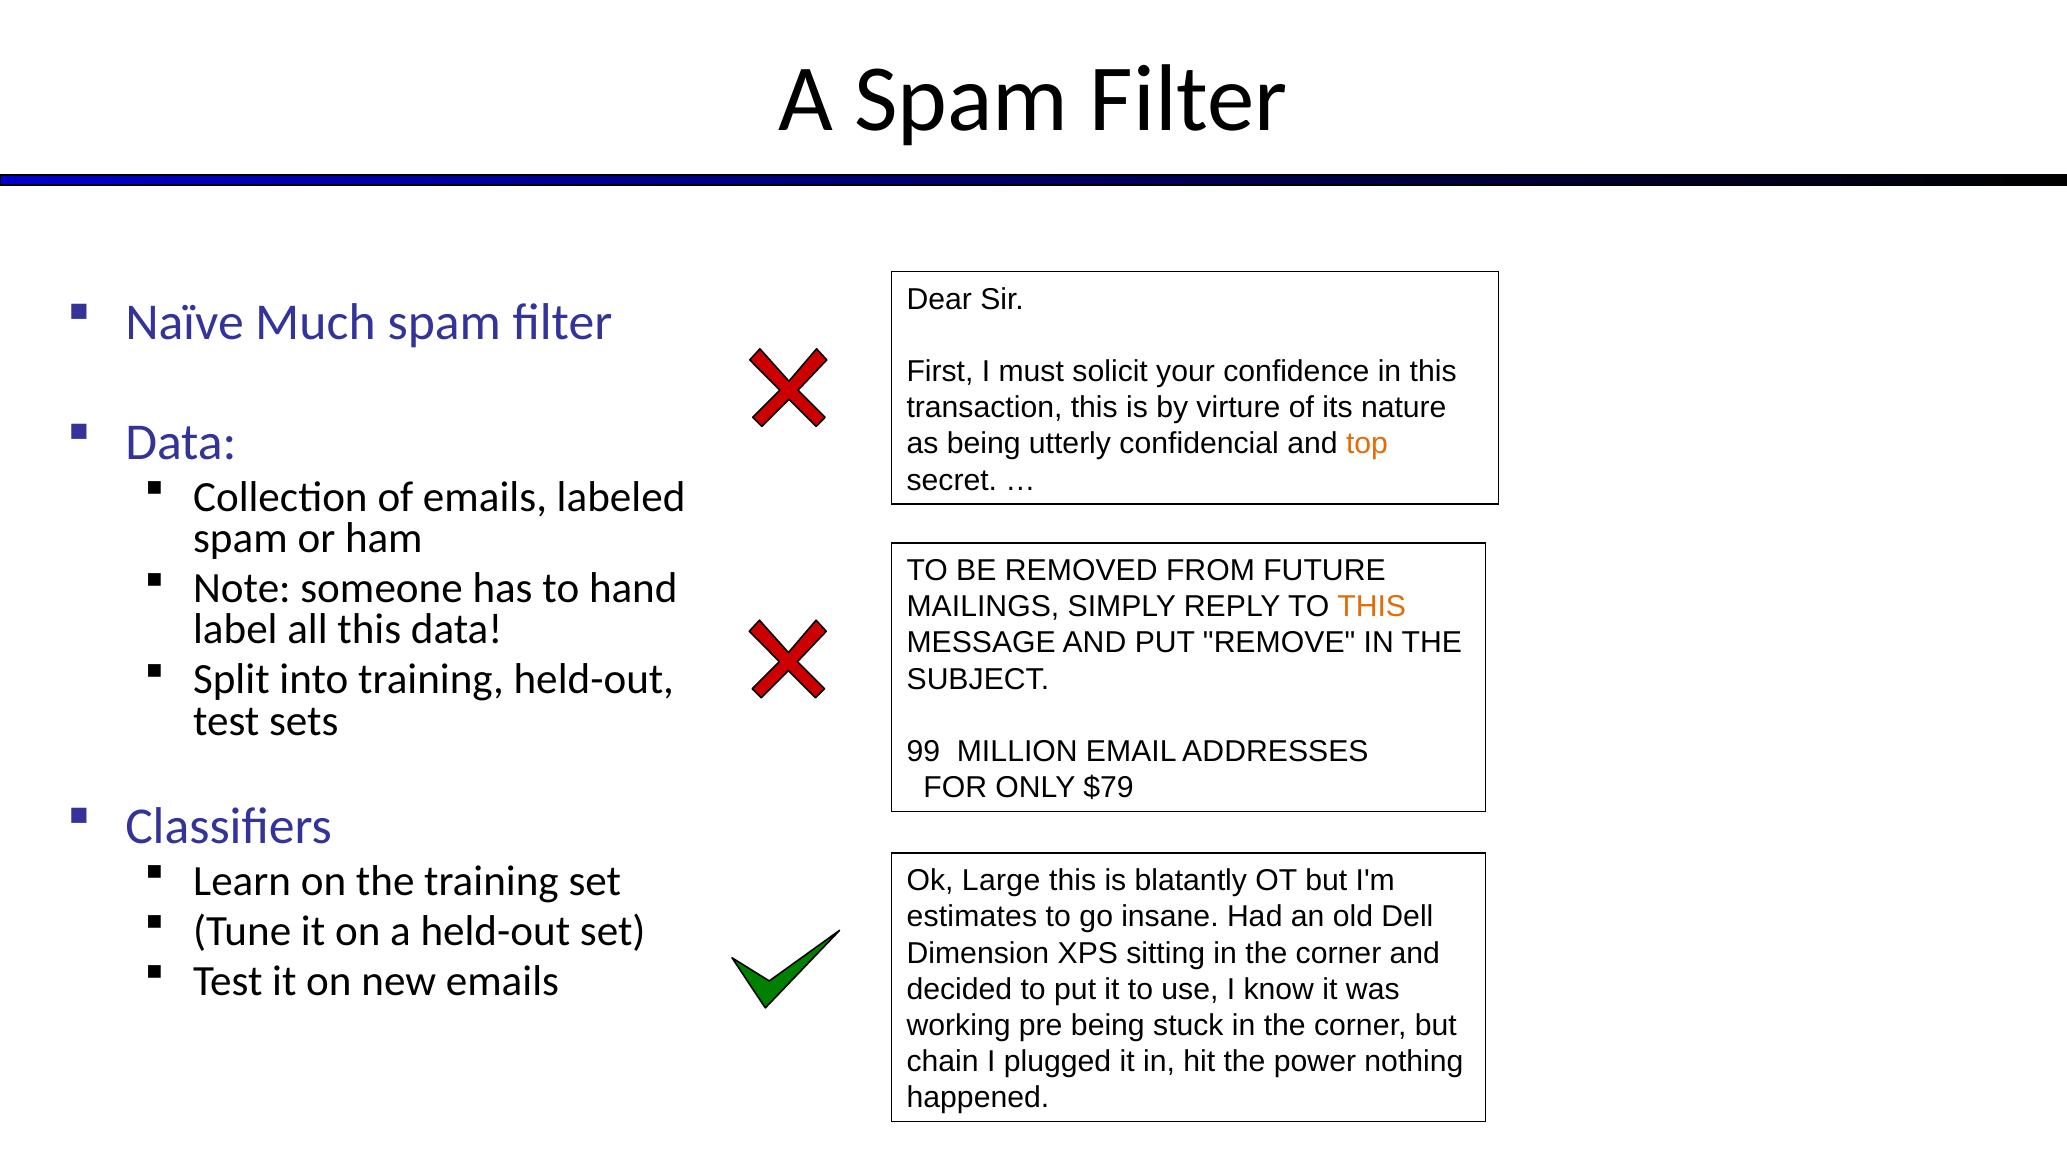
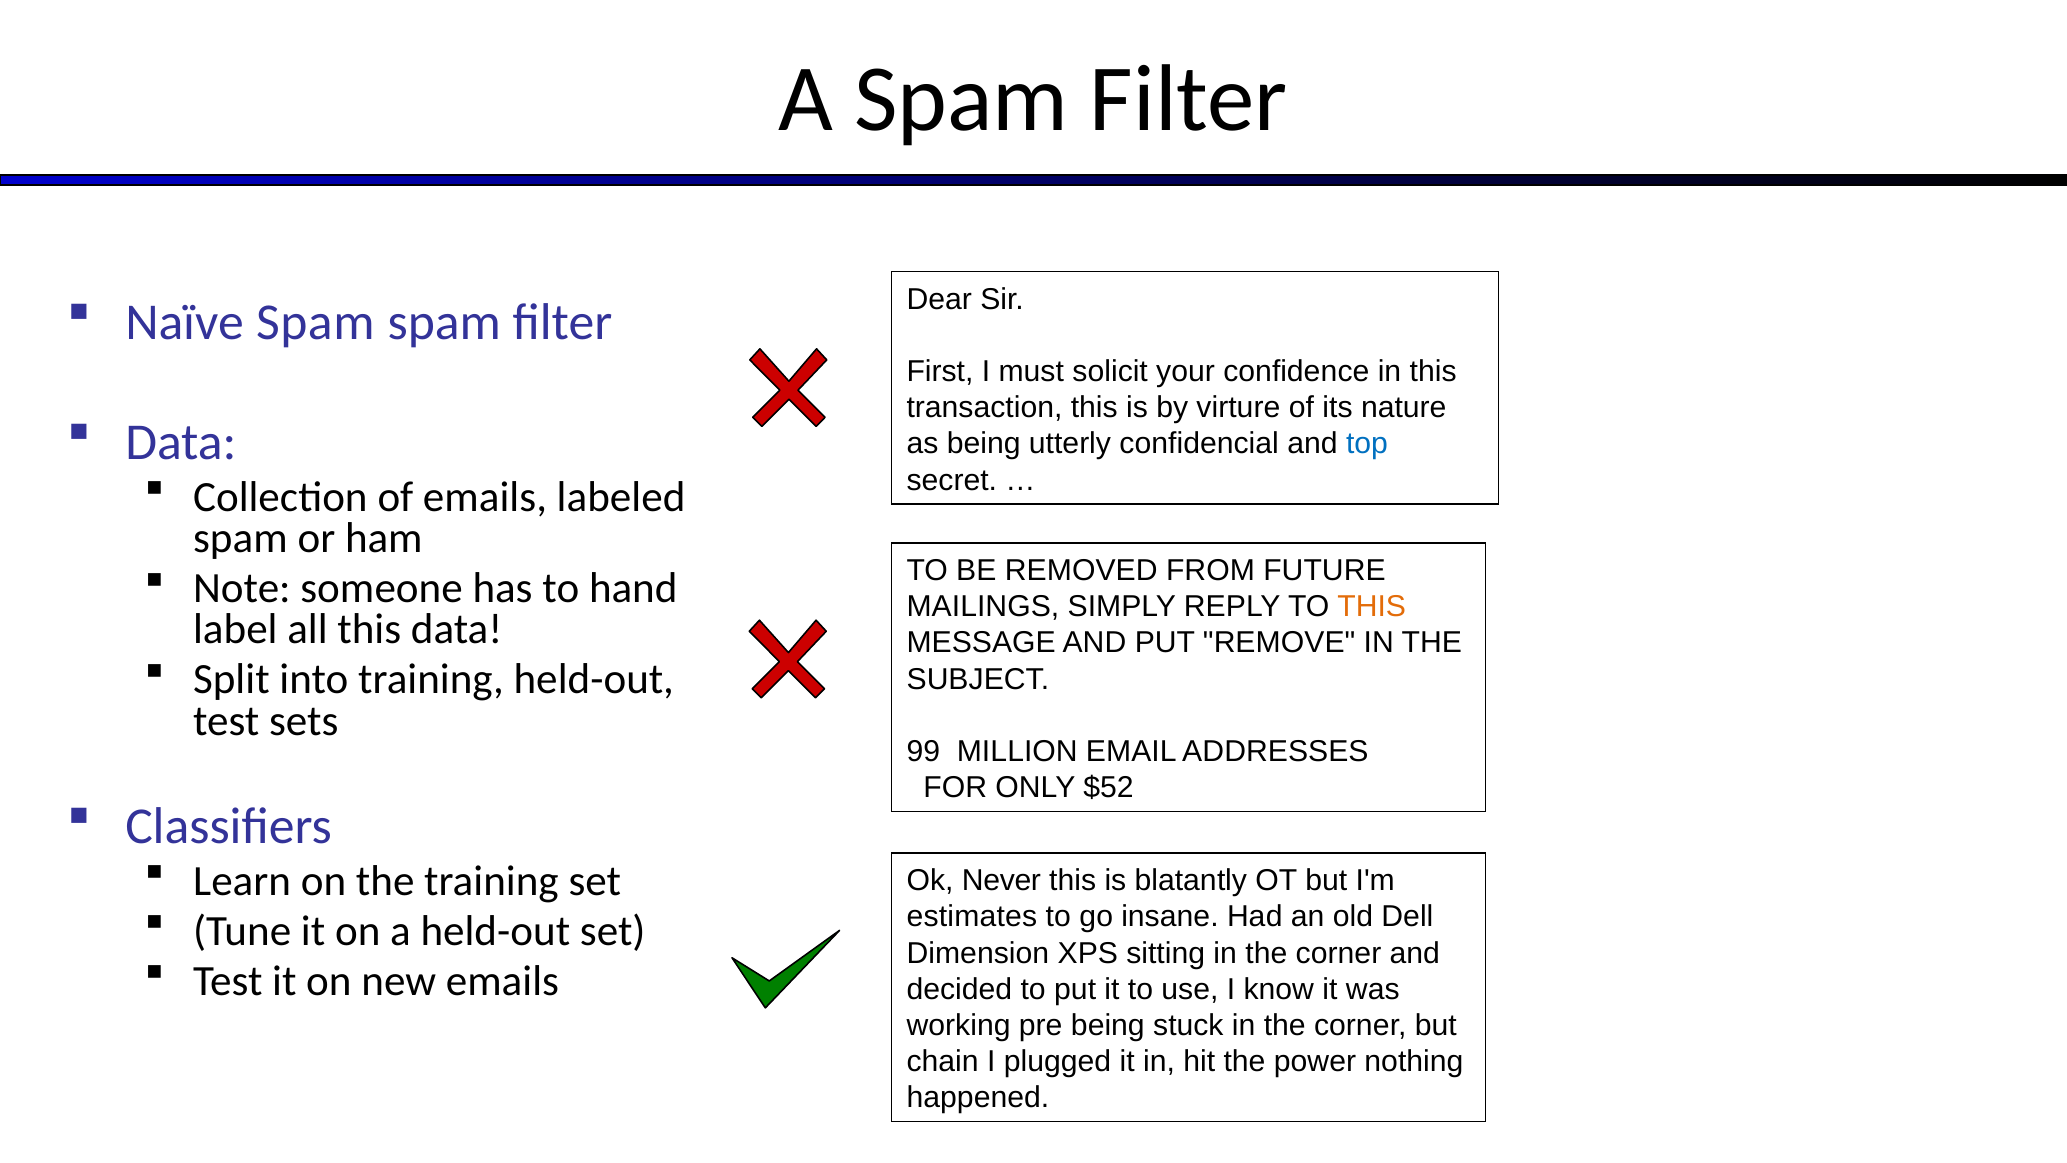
Naïve Much: Much -> Spam (315, 322)
top colour: orange -> blue (1367, 444)
$79: $79 -> $52 (1108, 788)
Large: Large -> Never (1001, 880)
